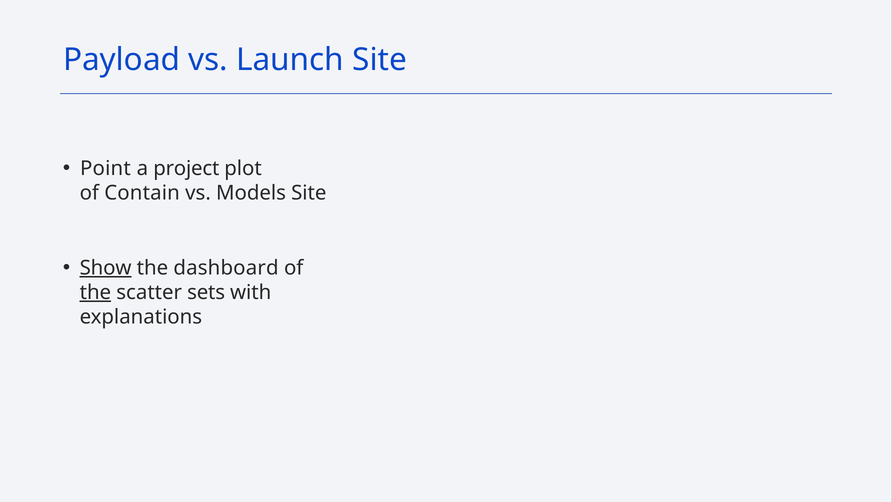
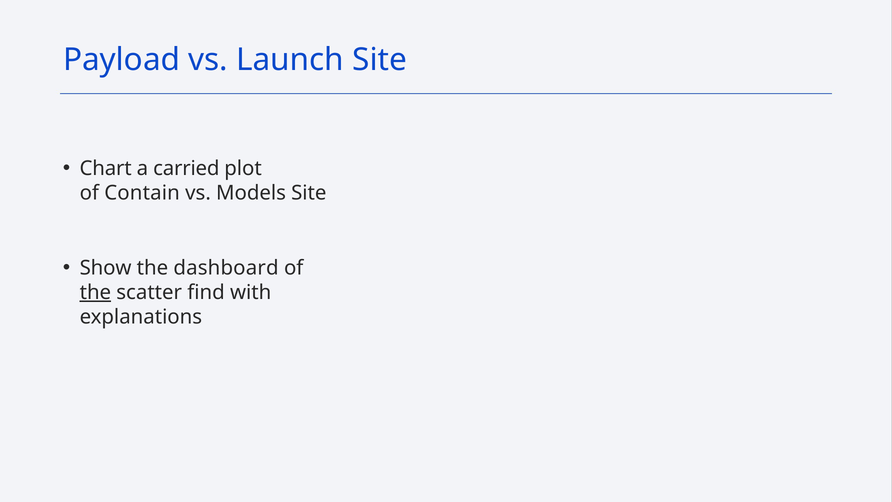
Point: Point -> Chart (106, 168)
project: project -> carried (186, 168)
Show underline: present -> none (106, 268)
sets: sets -> find (206, 292)
